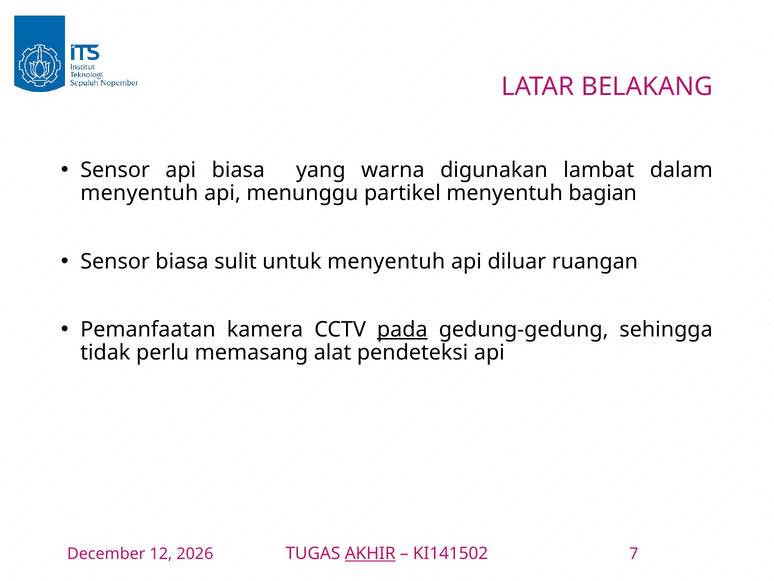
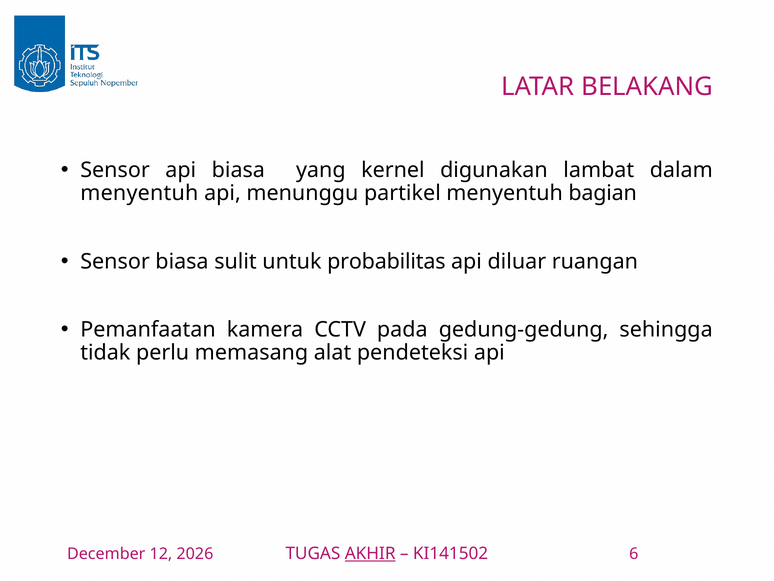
warna: warna -> kernel (393, 170)
untuk menyentuh: menyentuh -> probabilitas (386, 261)
pada underline: present -> none (402, 329)
7: 7 -> 6 (634, 553)
